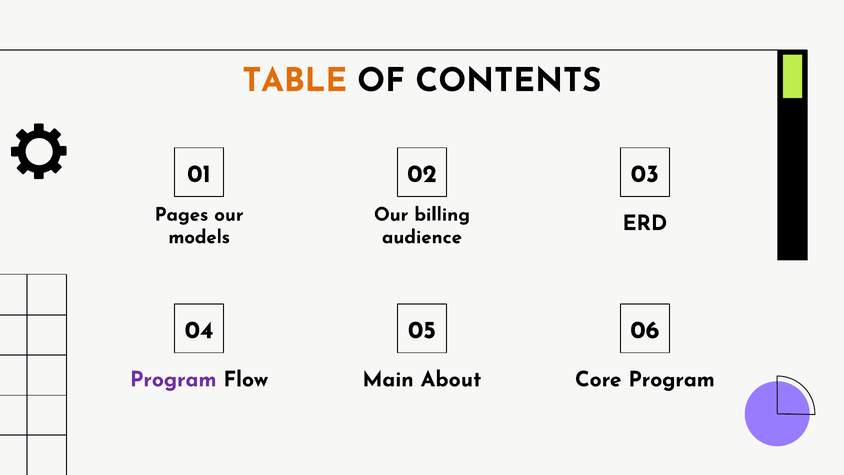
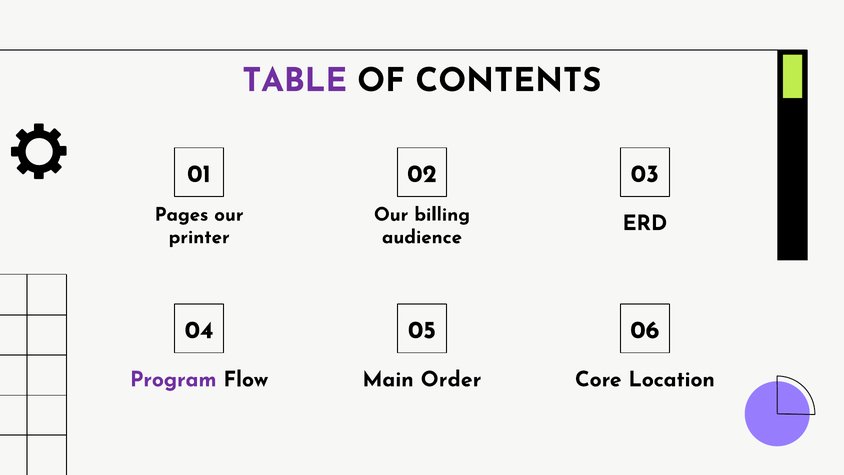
TABLE colour: orange -> purple (295, 80)
models: models -> printer (199, 237)
About: About -> Order (451, 379)
Core Program: Program -> Location (672, 379)
